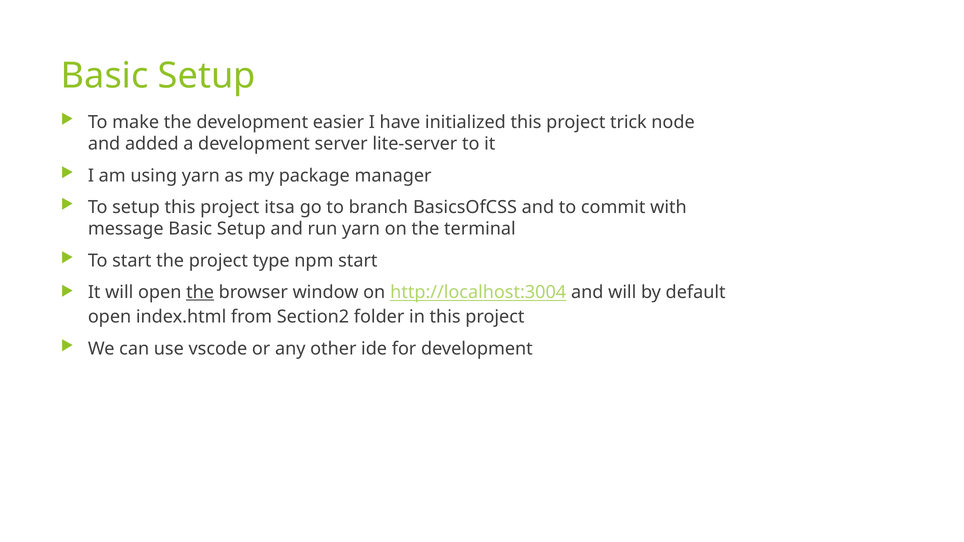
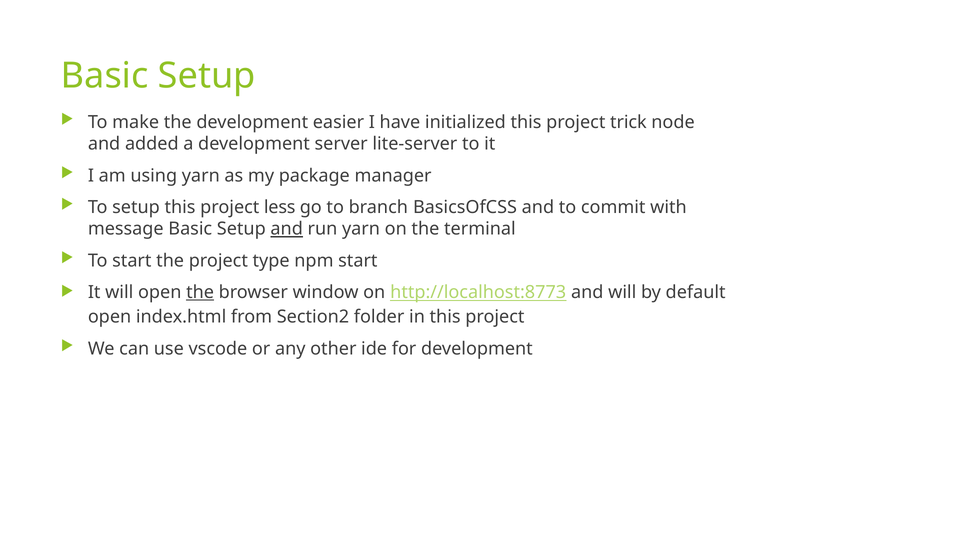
itsa: itsa -> less (280, 207)
and underline: none -> present (287, 229)
http://localhost:3004: http://localhost:3004 -> http://localhost:8773 (478, 293)
